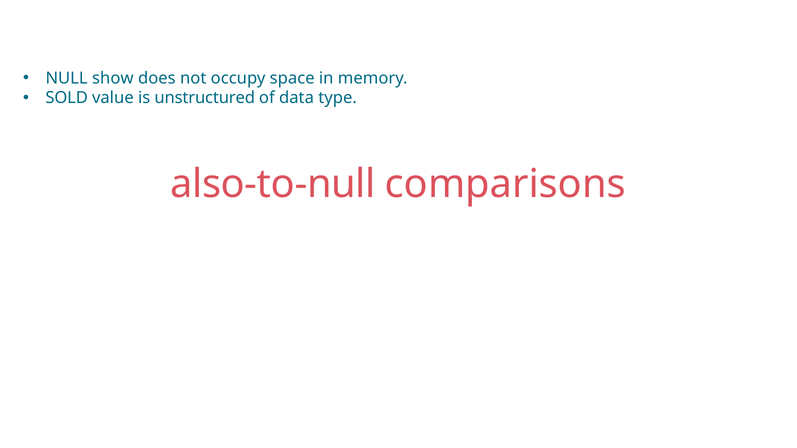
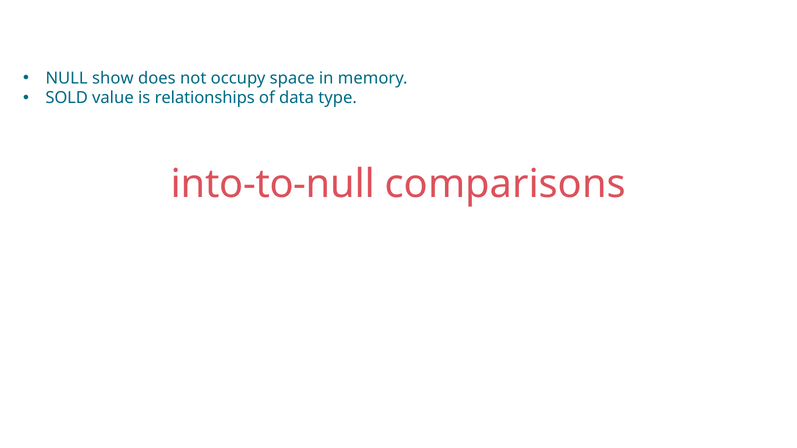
unstructured: unstructured -> relationships (205, 98)
also-to-null: also-to-null -> into-to-null (273, 184)
